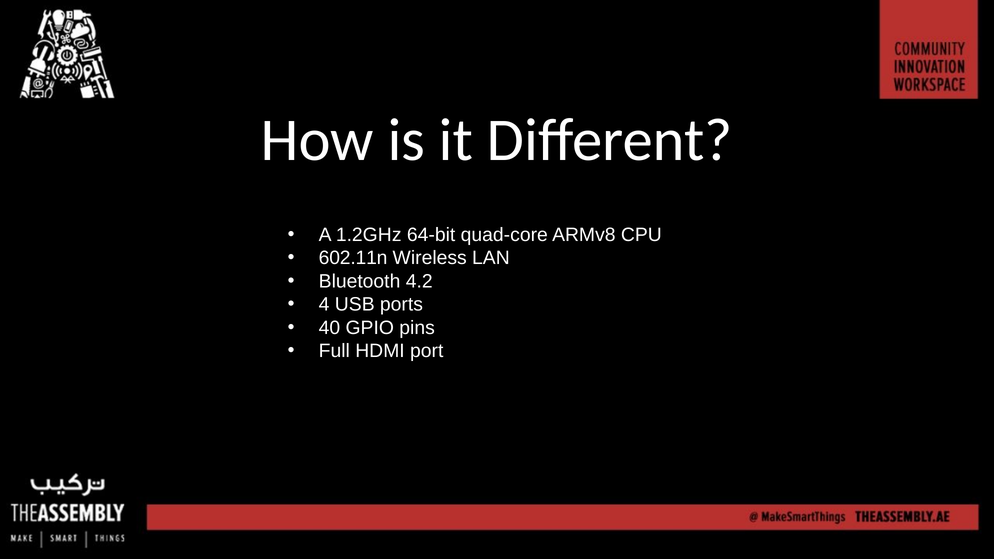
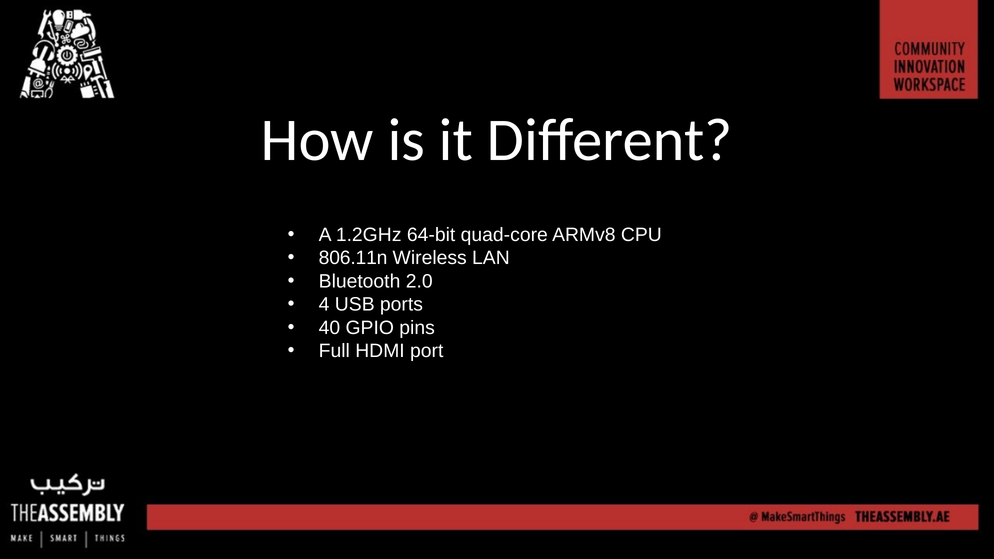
602.11n: 602.11n -> 806.11n (353, 258)
4.2: 4.2 -> 2.0 (419, 281)
